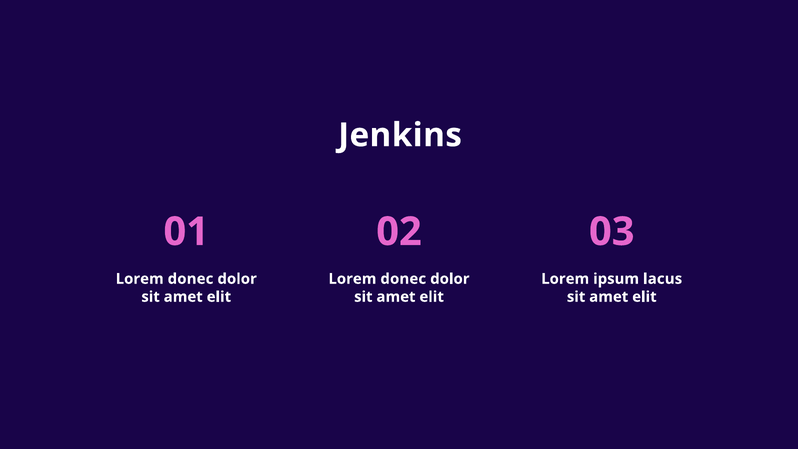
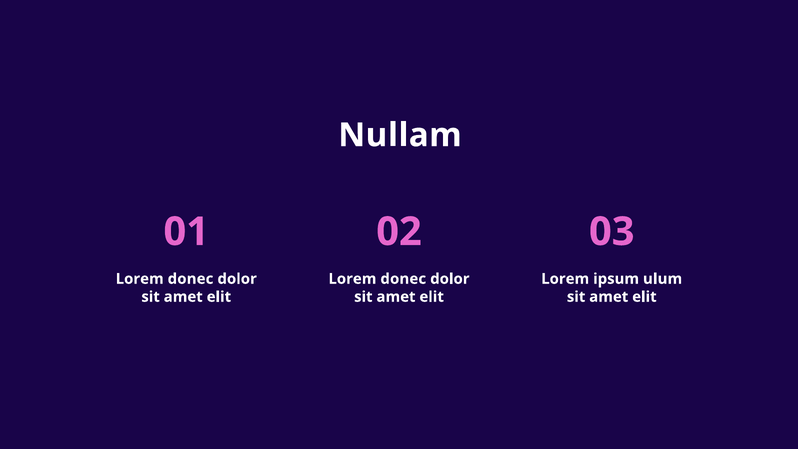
Jenkins: Jenkins -> Nullam (400, 135)
lacus: lacus -> ulum (663, 279)
